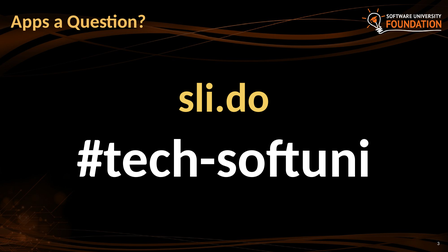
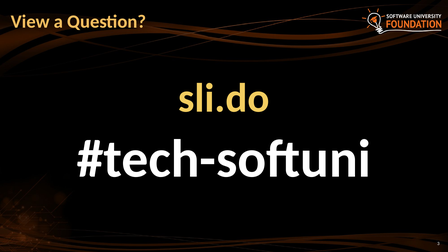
Apps: Apps -> View (30, 22)
